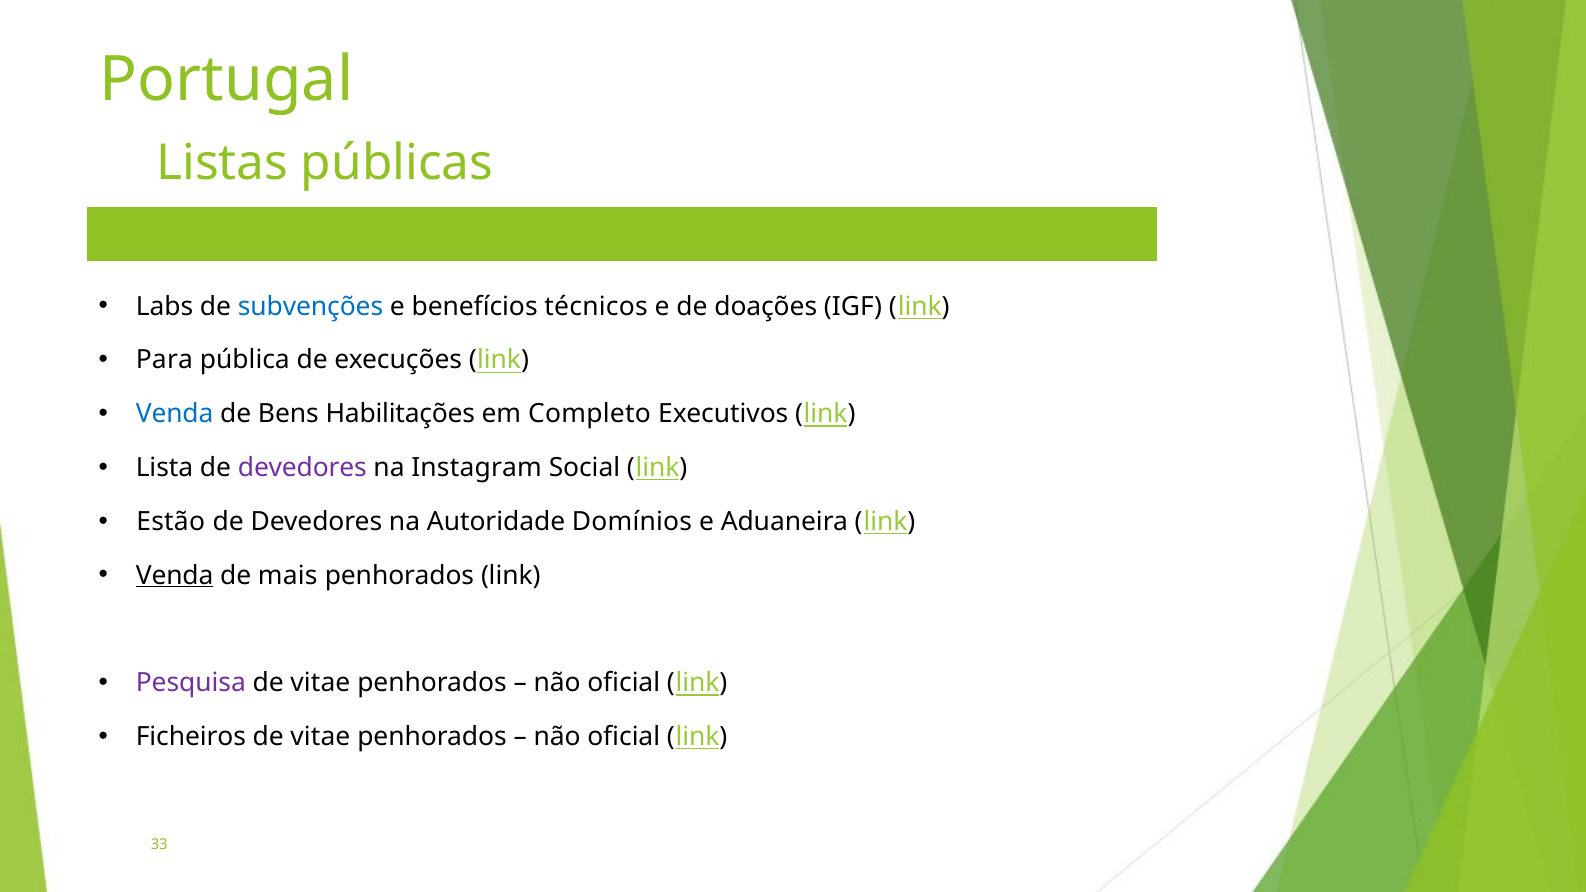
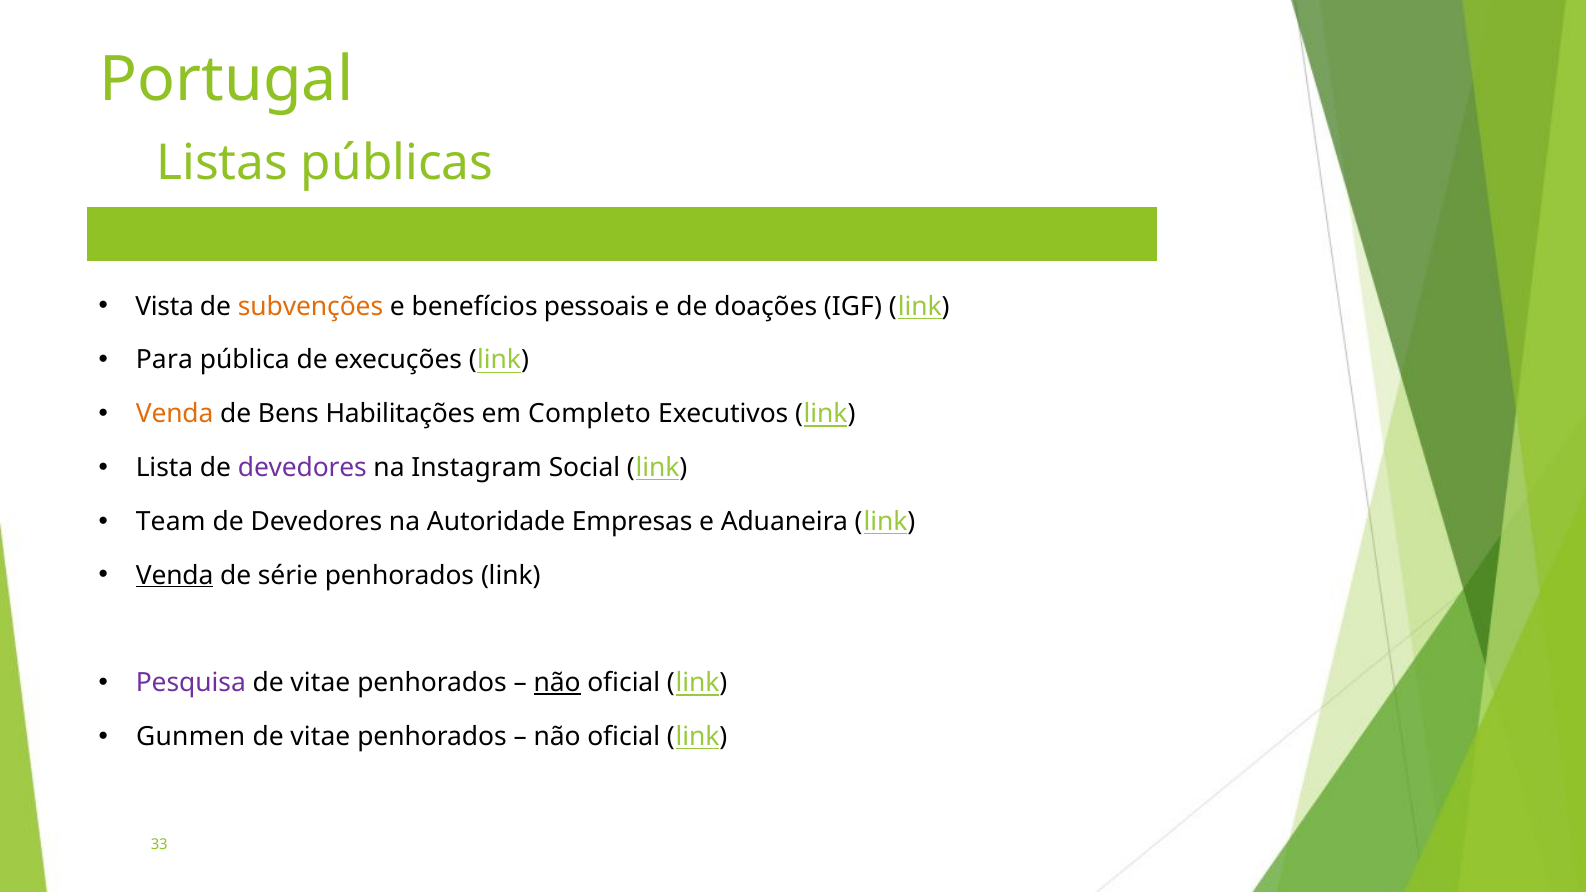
Labs: Labs -> Vista (165, 306)
subvenções colour: blue -> orange (311, 306)
técnicos: técnicos -> pessoais (596, 306)
Venda colour: blue -> orange (175, 414)
Estão: Estão -> Team (171, 522)
Domínios: Domínios -> Empresas (632, 522)
mais: mais -> série (288, 575)
não underline: none -> present (557, 683)
Ficheiros: Ficheiros -> Gunmen (191, 737)
